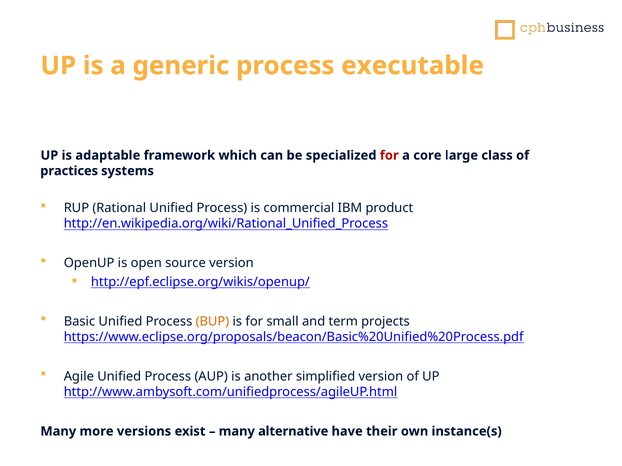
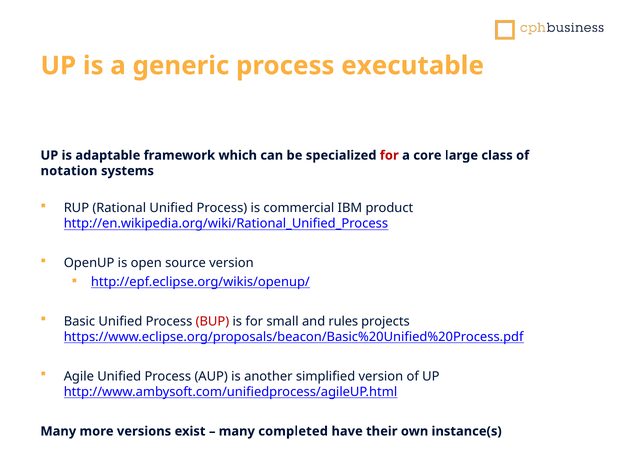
practices: practices -> notation (69, 171)
BUP colour: orange -> red (212, 322)
term: term -> rules (343, 322)
alternative: alternative -> completed (293, 432)
